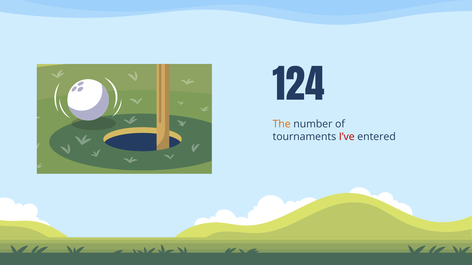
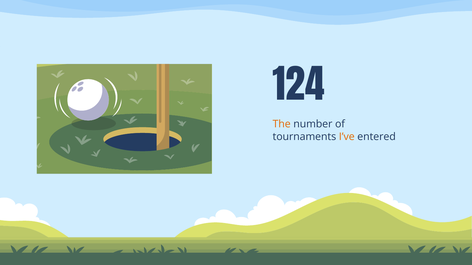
I’ve colour: red -> orange (347, 137)
